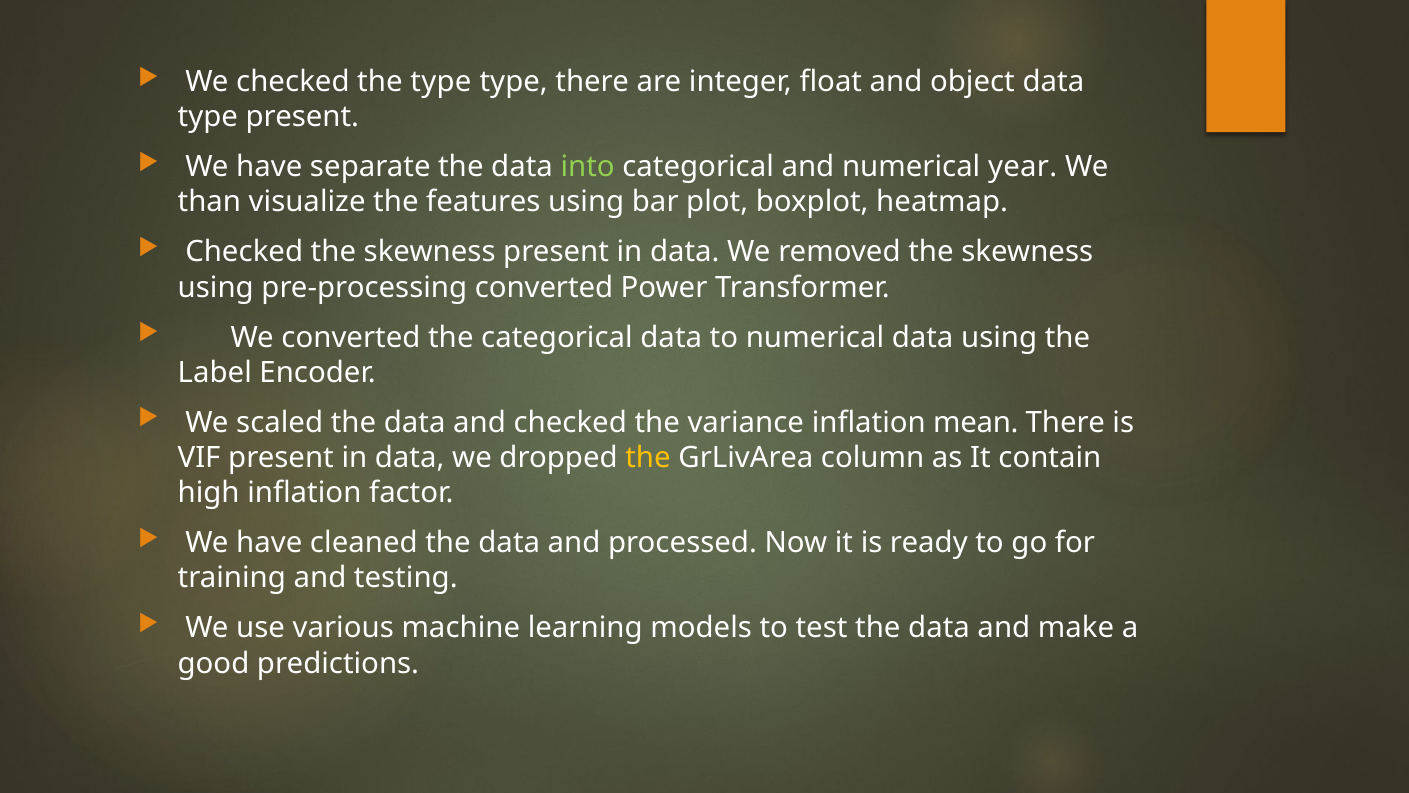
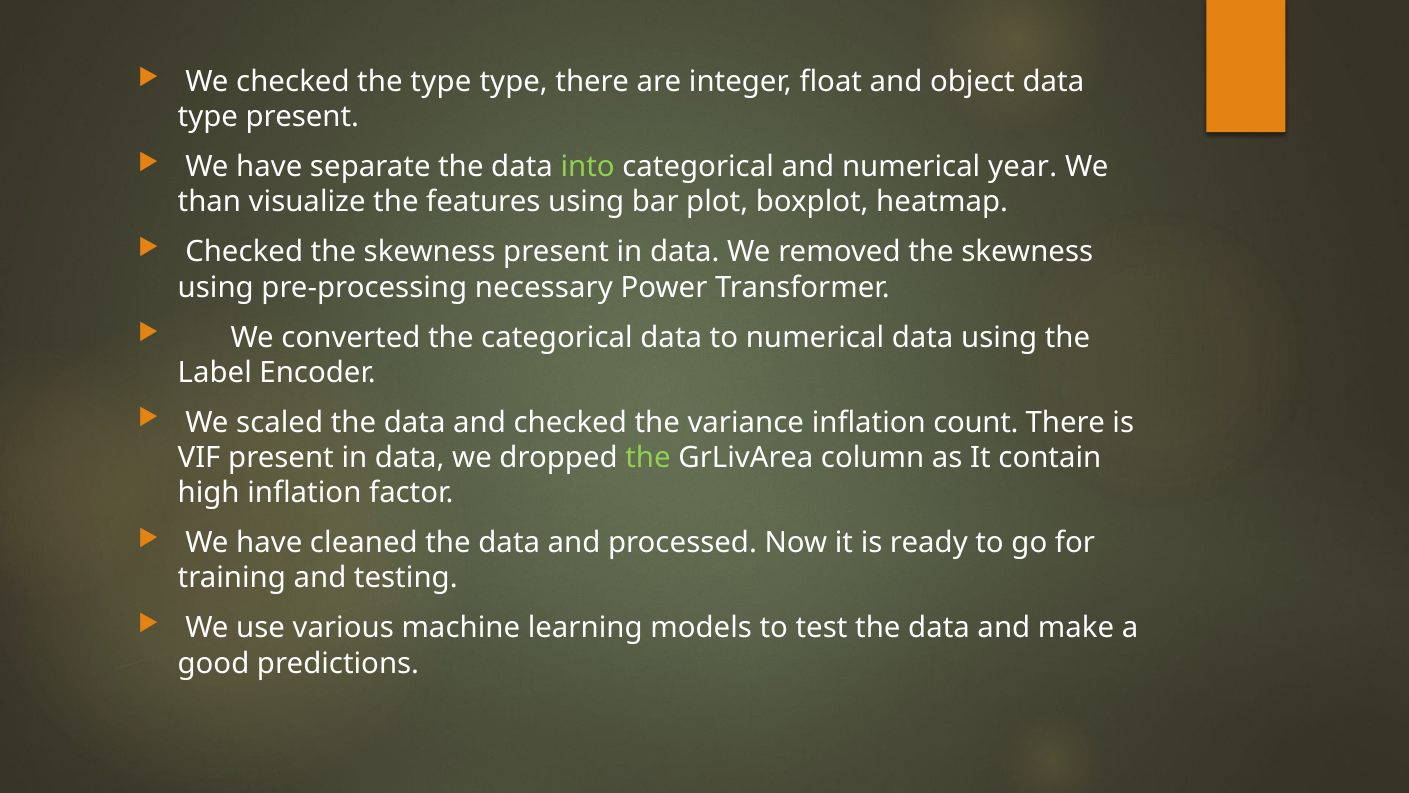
pre-processing converted: converted -> necessary (544, 287)
mean: mean -> count (976, 422)
the colour: yellow -> light green (648, 458)
